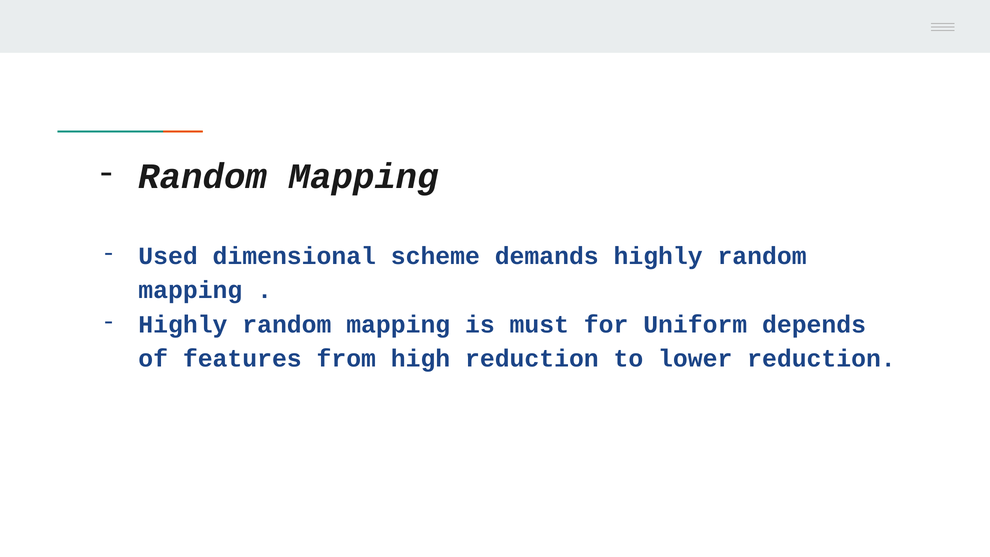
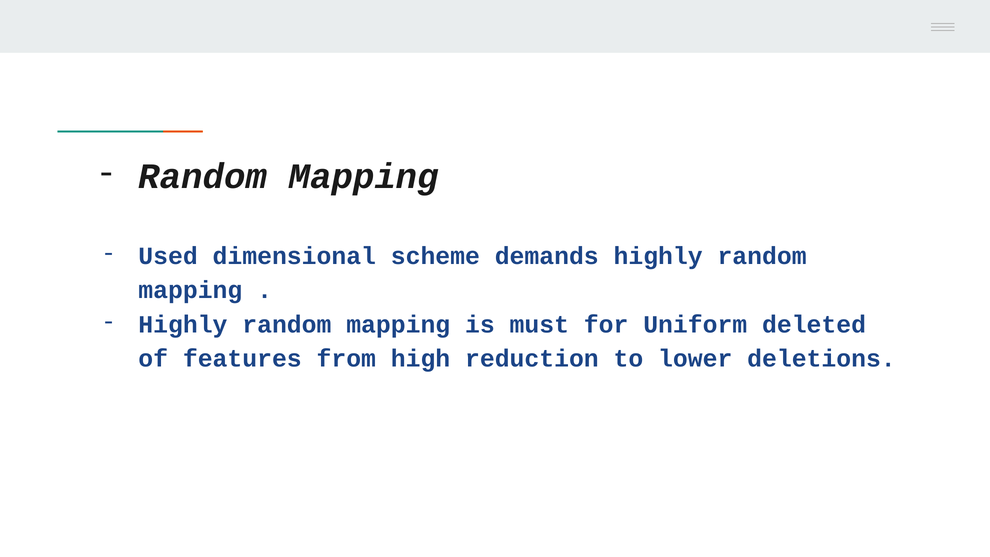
depends: depends -> deleted (814, 324)
lower reduction: reduction -> deletions (821, 358)
